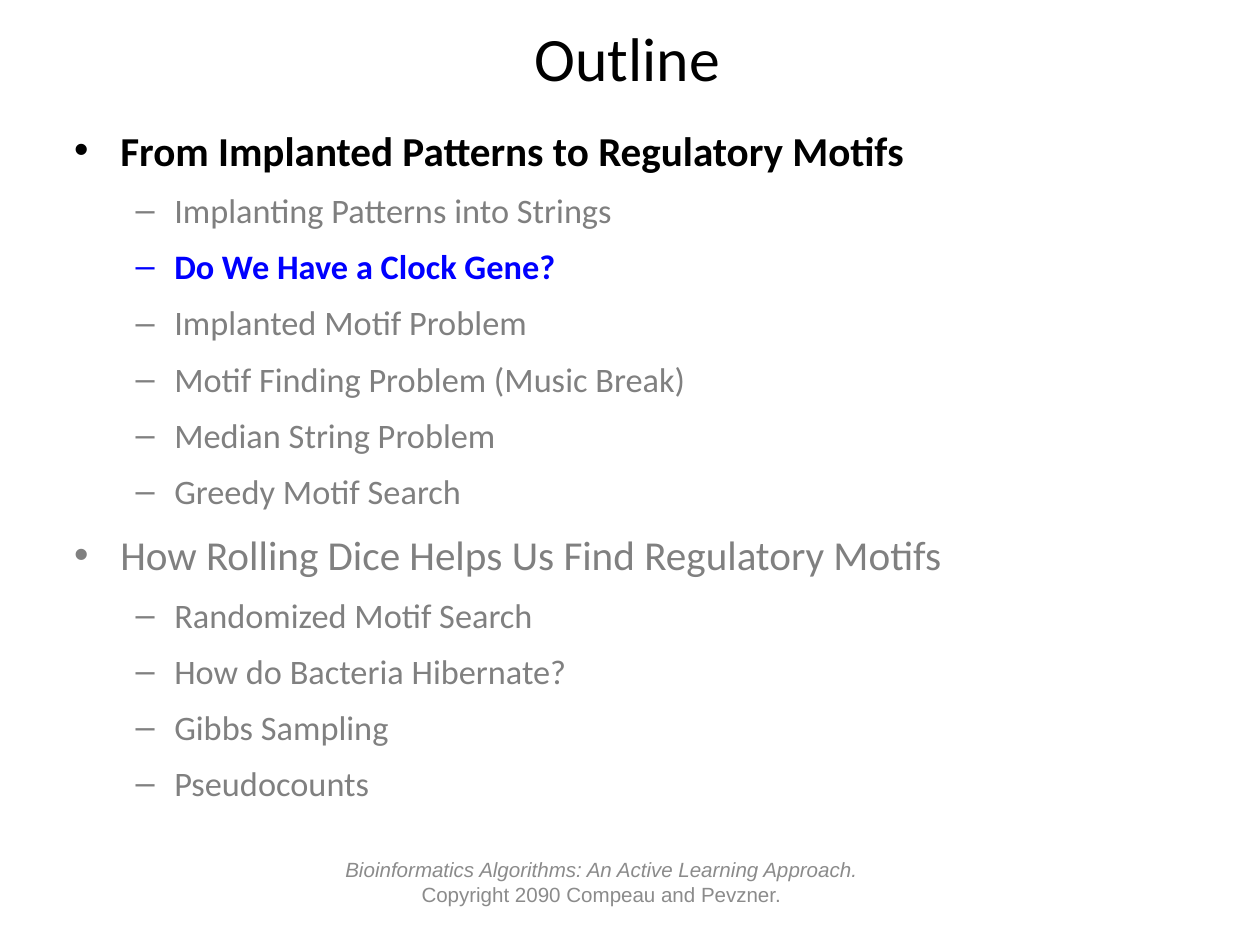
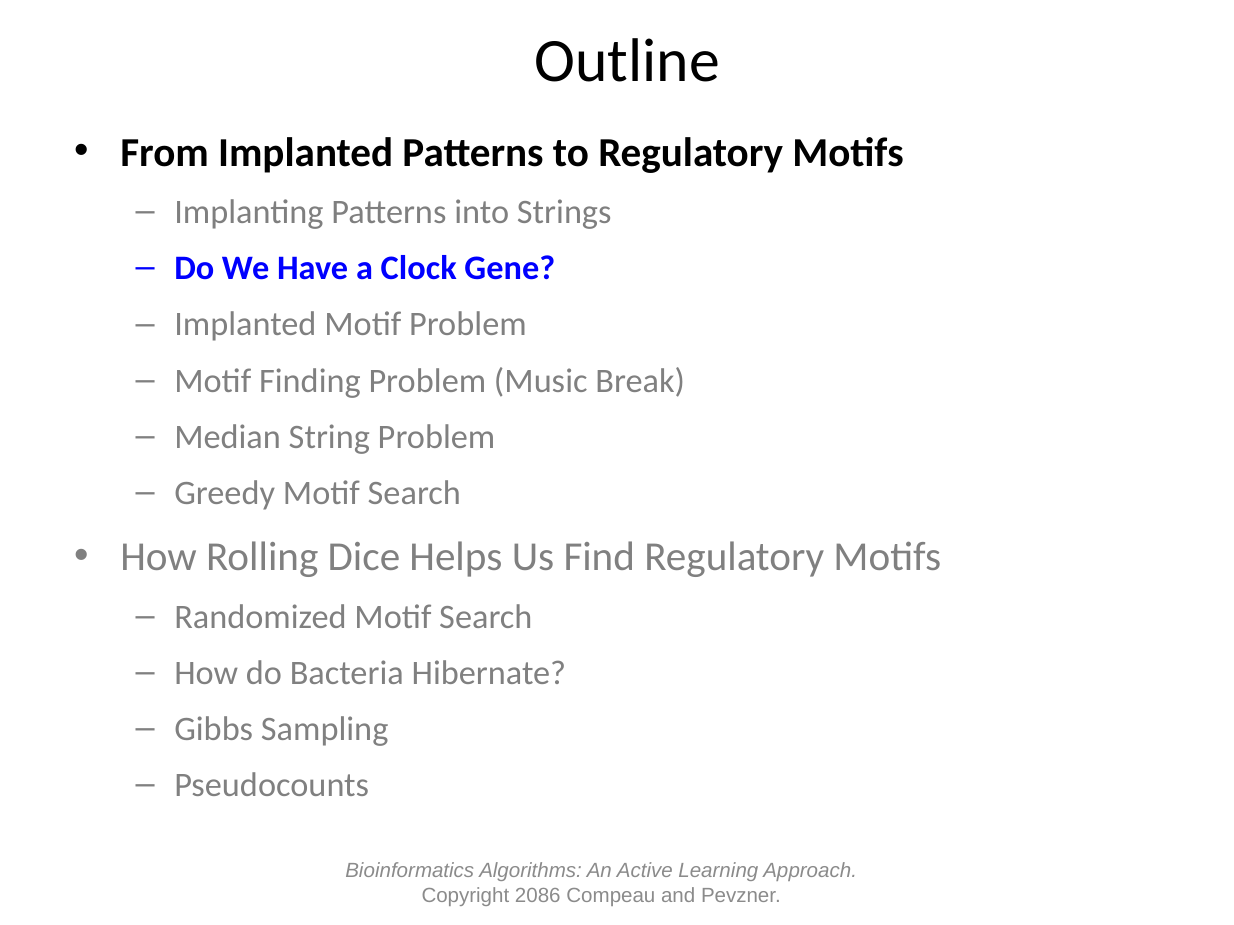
2090: 2090 -> 2086 (538, 896)
